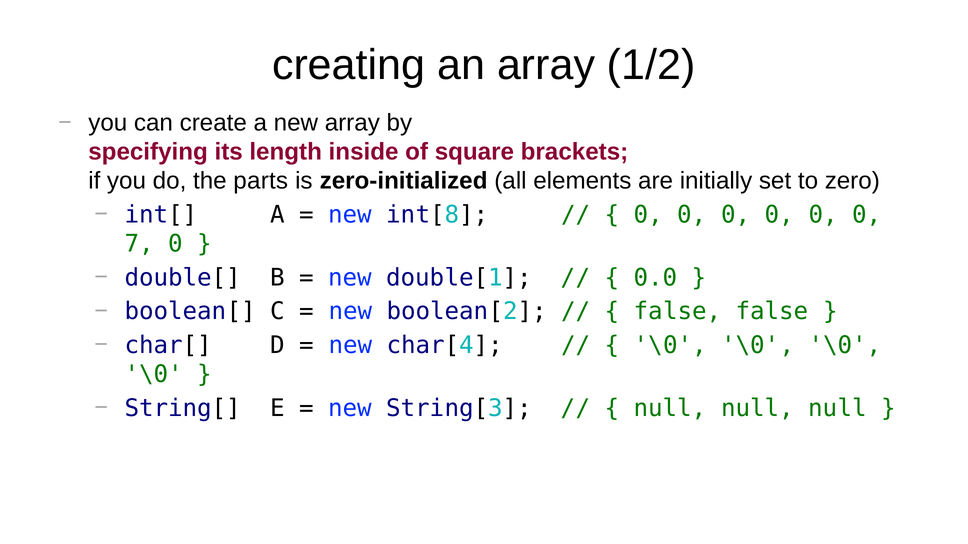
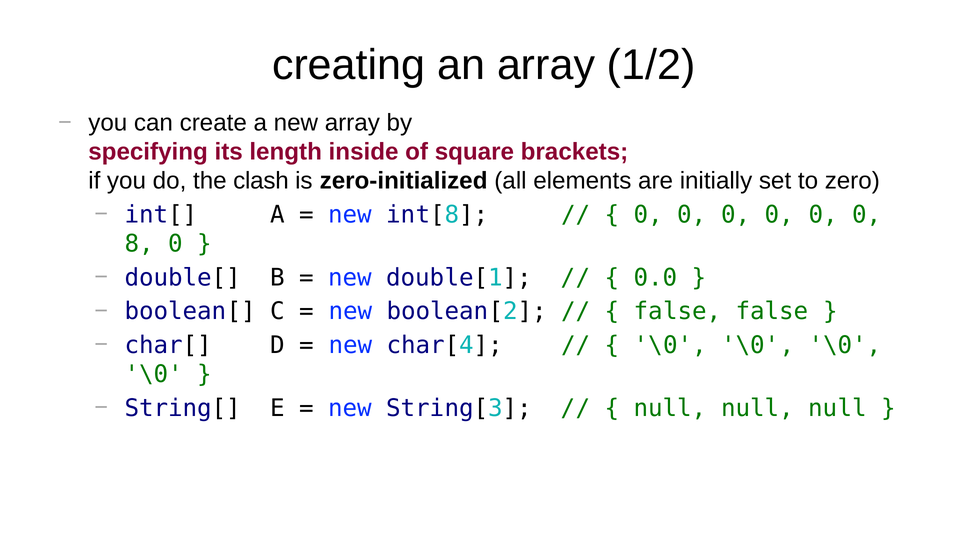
parts: parts -> clash (261, 181)
7: 7 -> 8 (139, 244)
